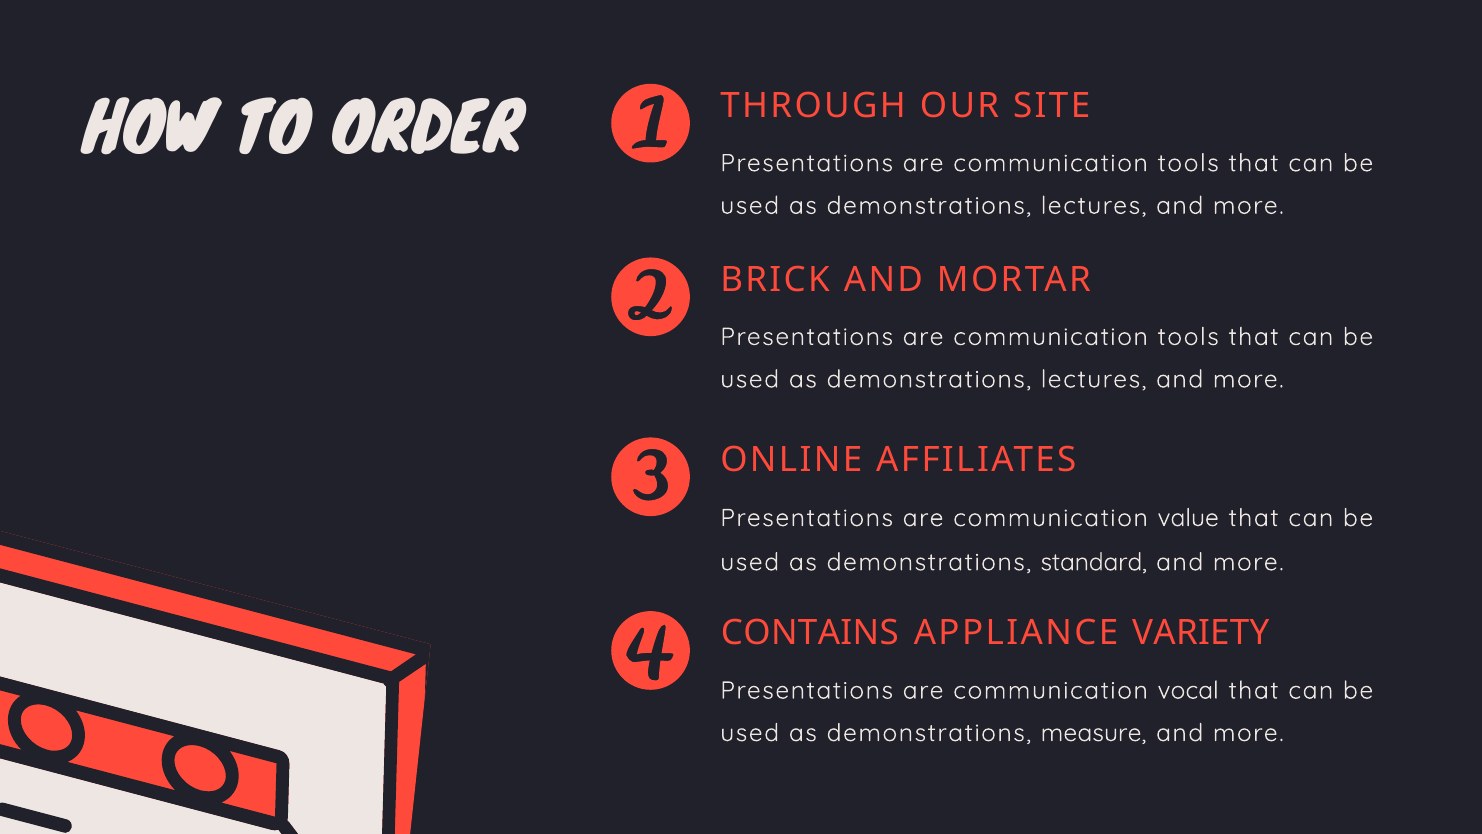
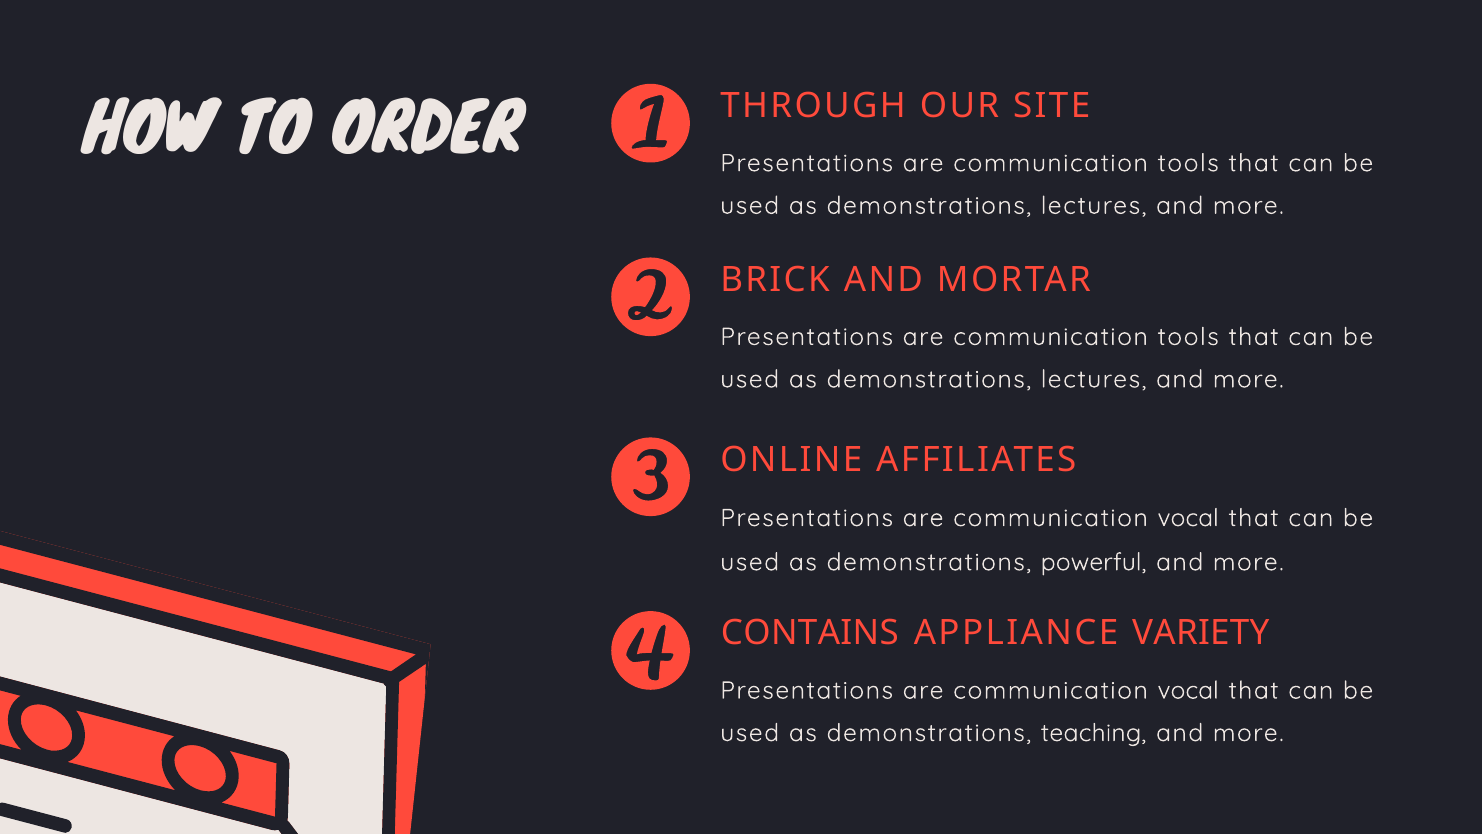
value: value -> vocal (1188, 518)
standard: standard -> powerful (1094, 562)
measure: measure -> teaching (1093, 733)
